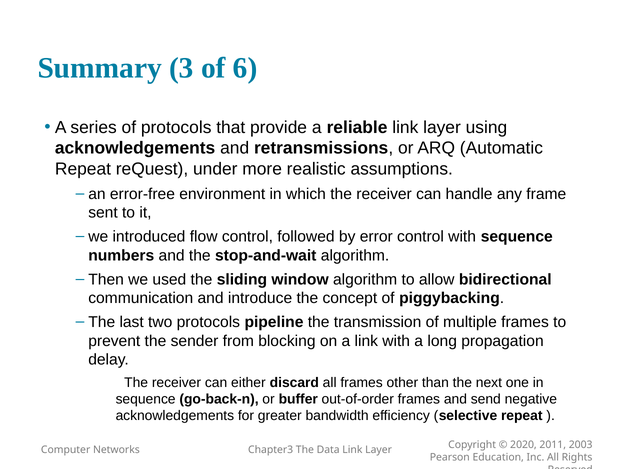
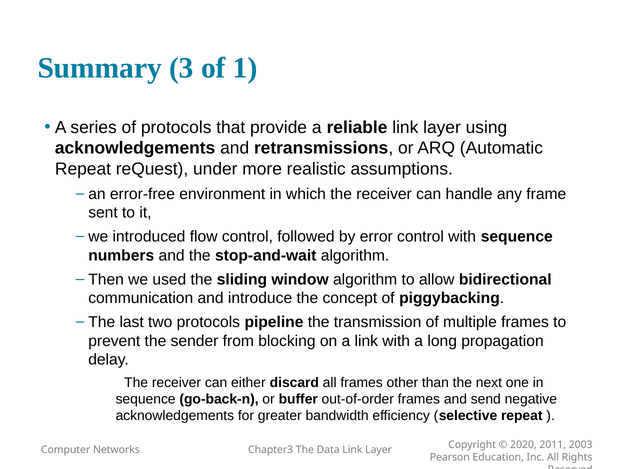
6: 6 -> 1 (245, 68)
